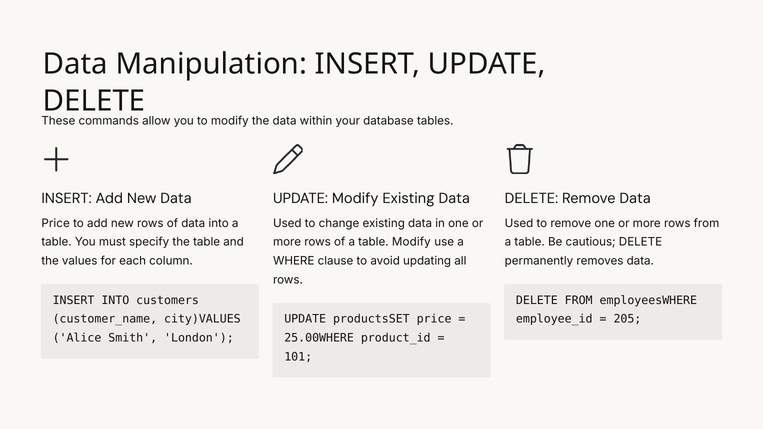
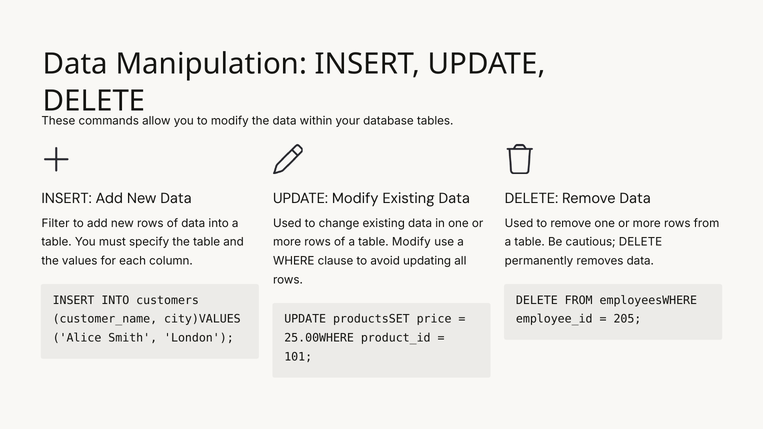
Price: Price -> Filter (56, 223)
